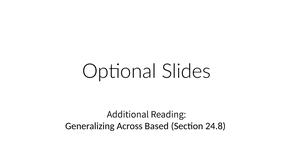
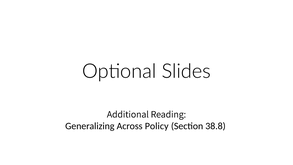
Based: Based -> Policy (157, 126)
24.8: 24.8 -> 38.8 (215, 126)
